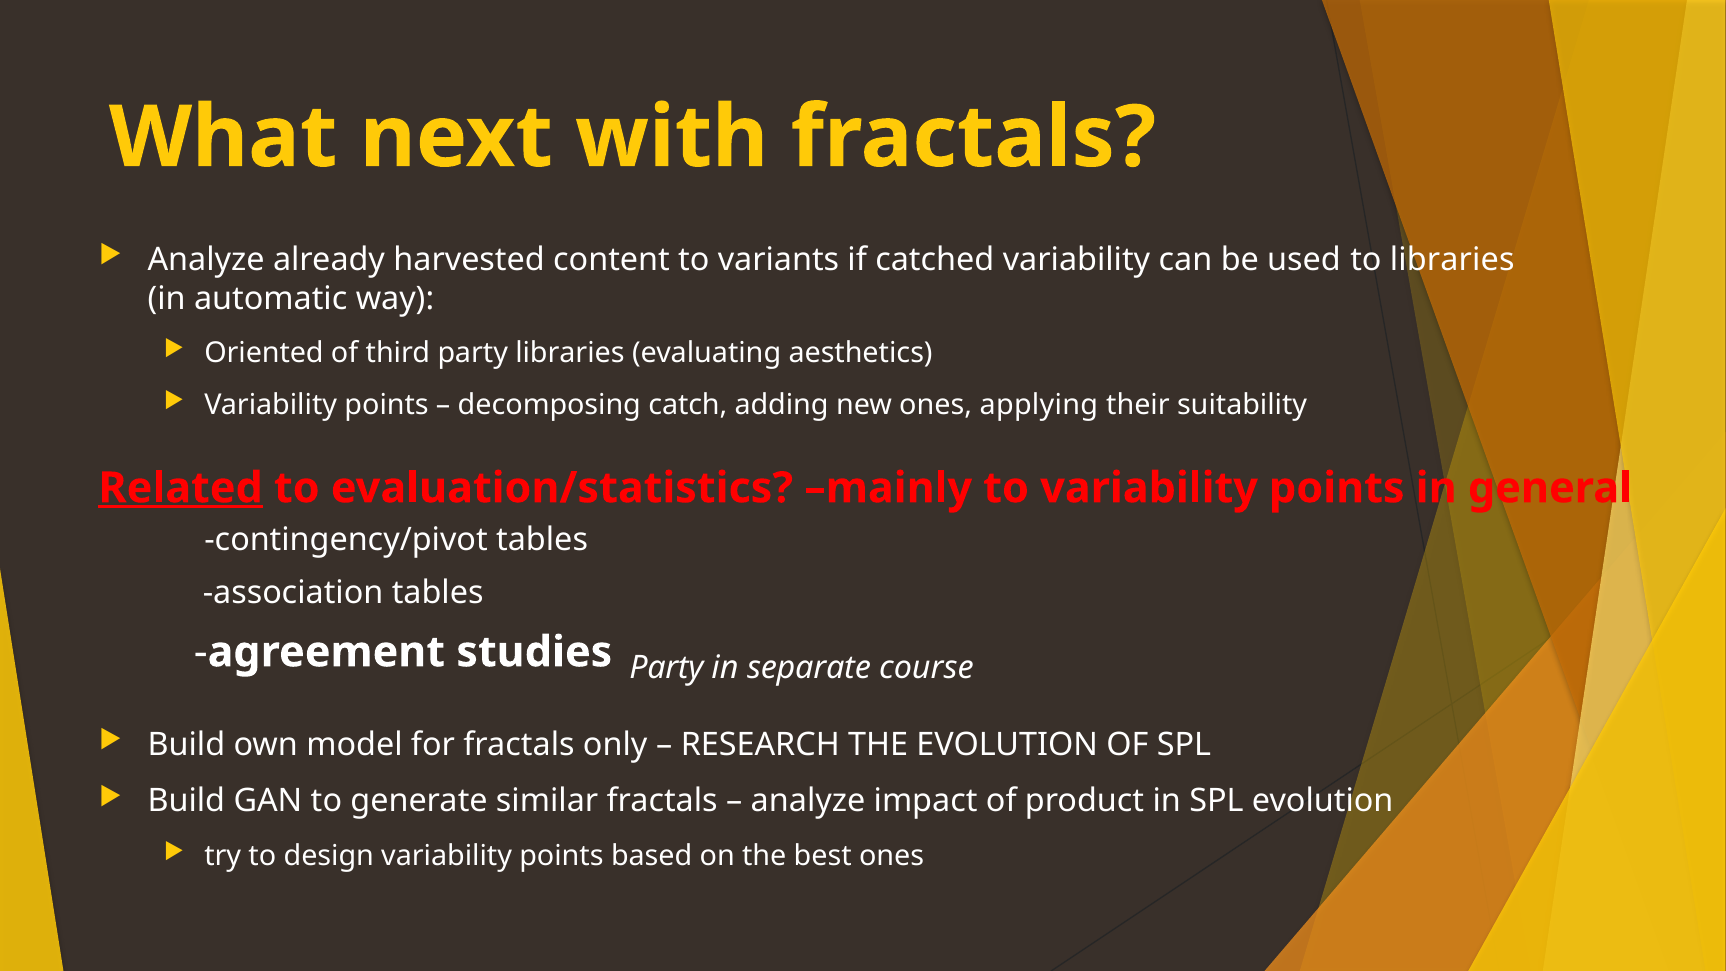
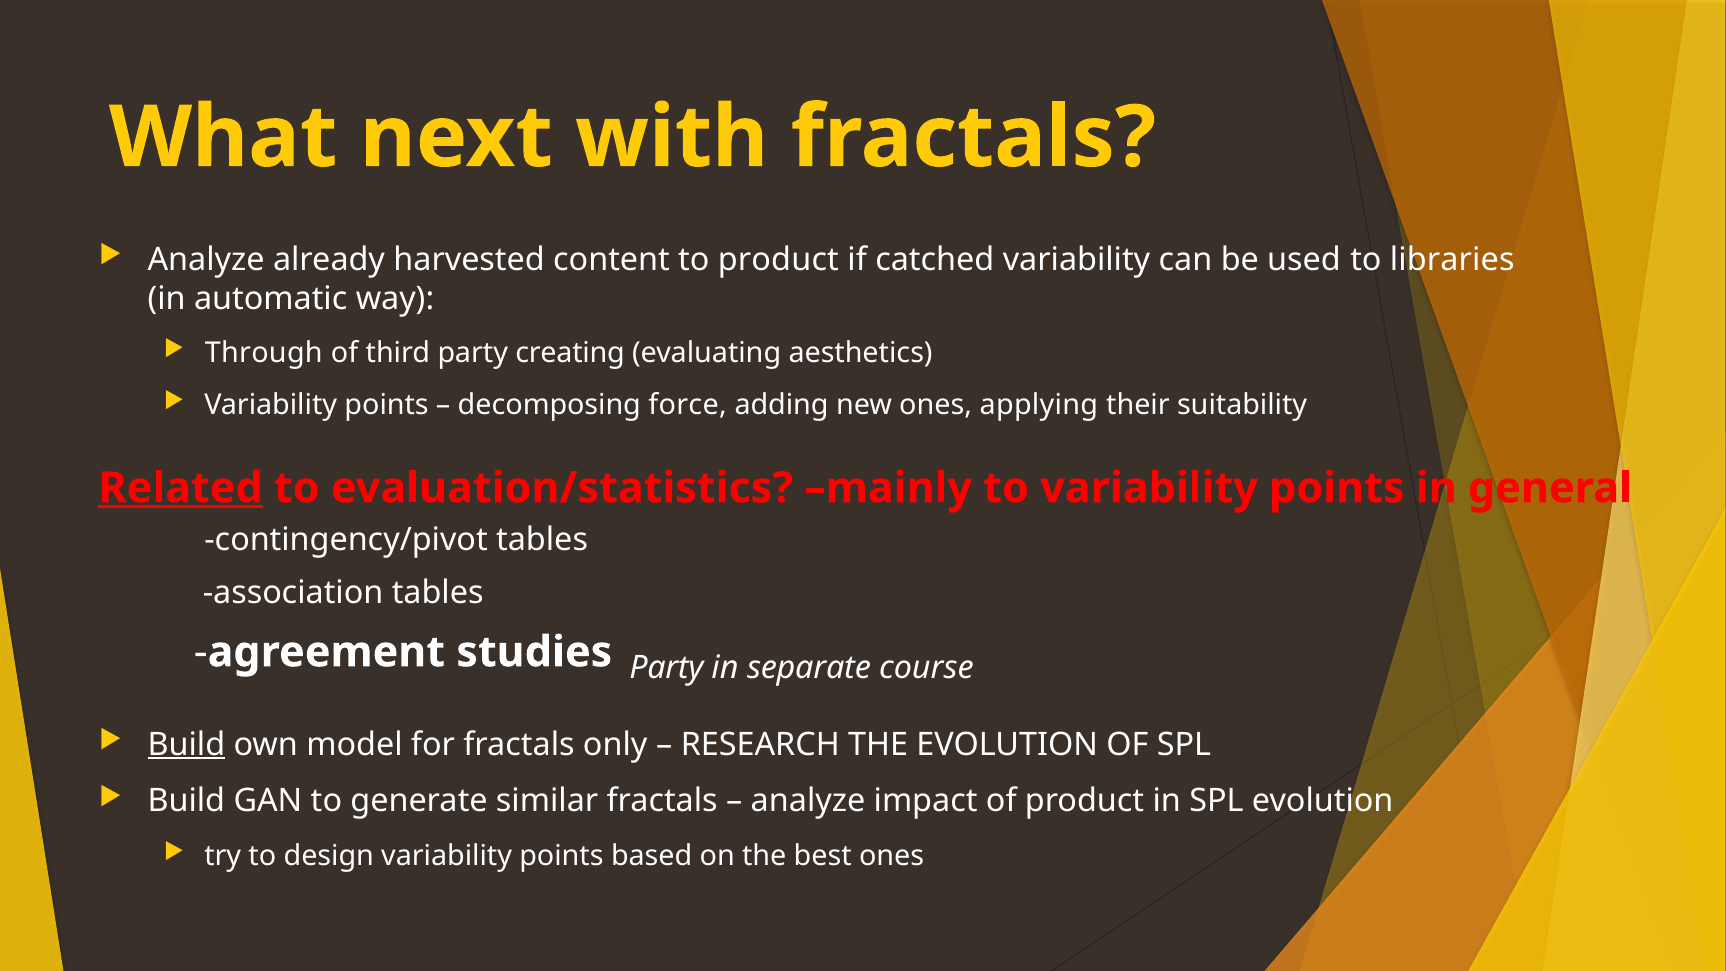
to variants: variants -> product (778, 260)
Oriented: Oriented -> Through (264, 353)
party libraries: libraries -> creating (570, 353)
catch: catch -> force (688, 405)
Build underline: none -> present (186, 744)
